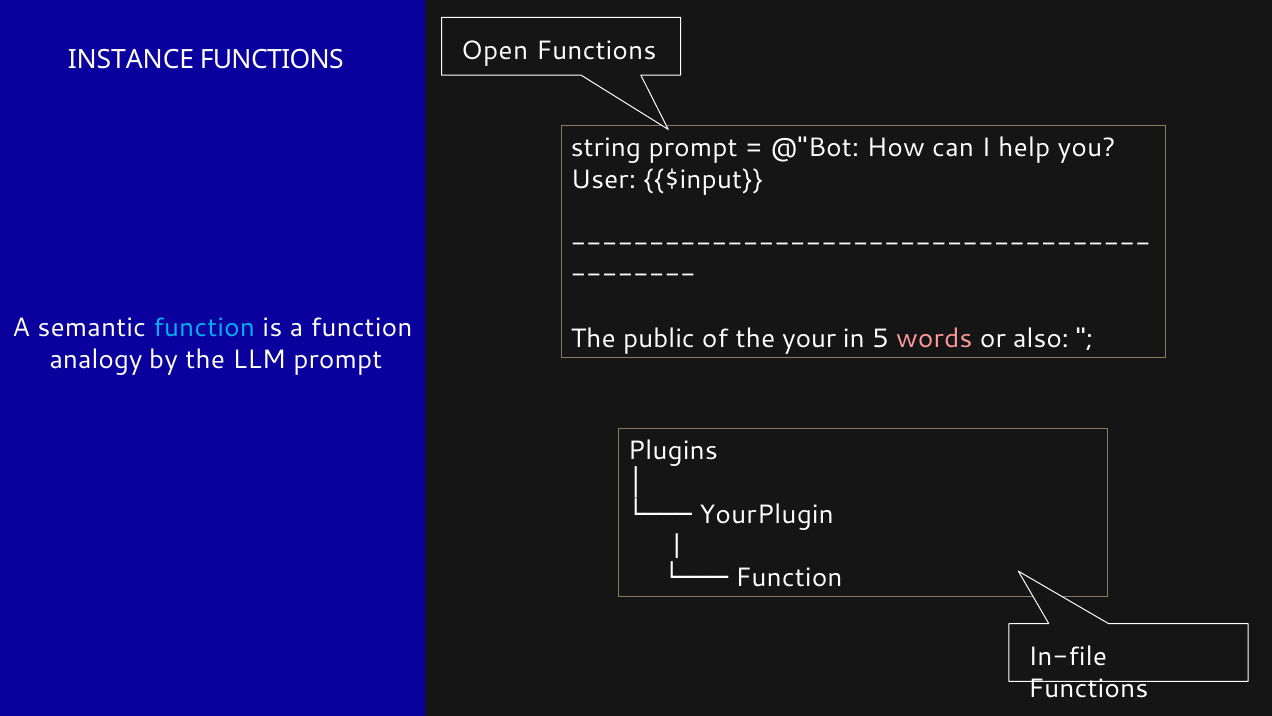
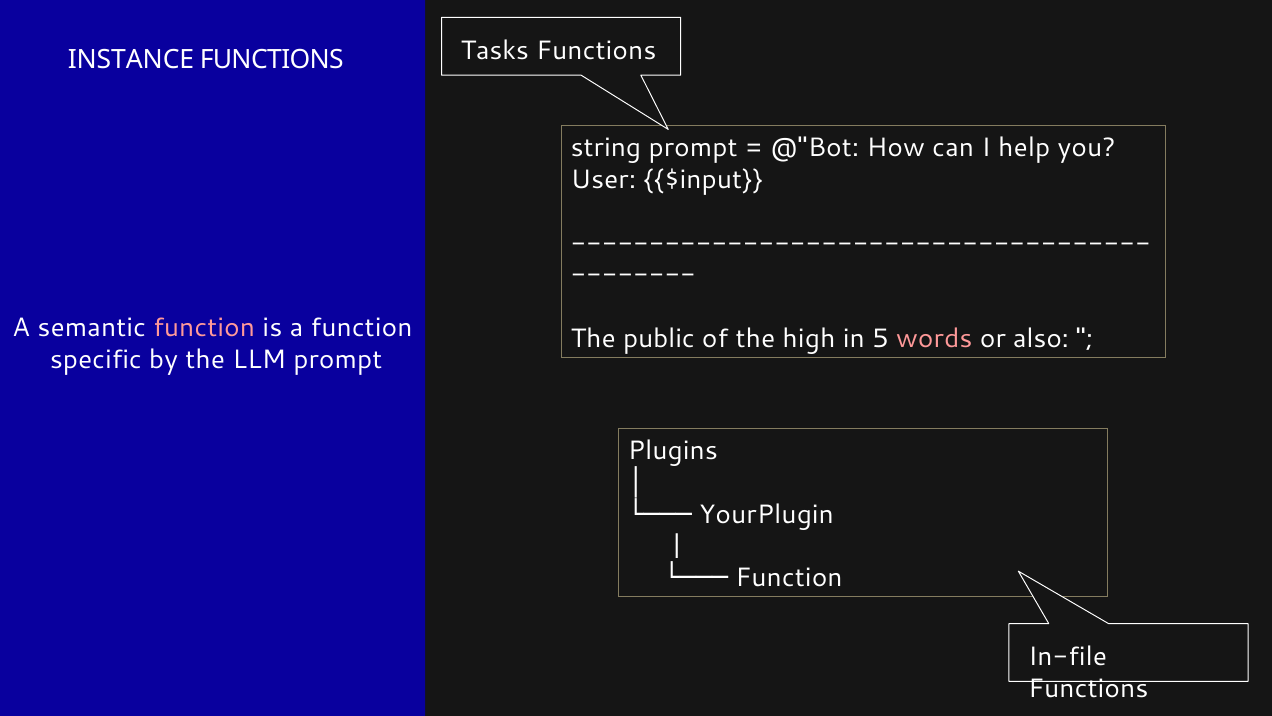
Open: Open -> Tasks (495, 50)
function colour: light blue -> pink (204, 328)
your: your -> high (809, 339)
analogy: analogy -> specific (96, 359)
